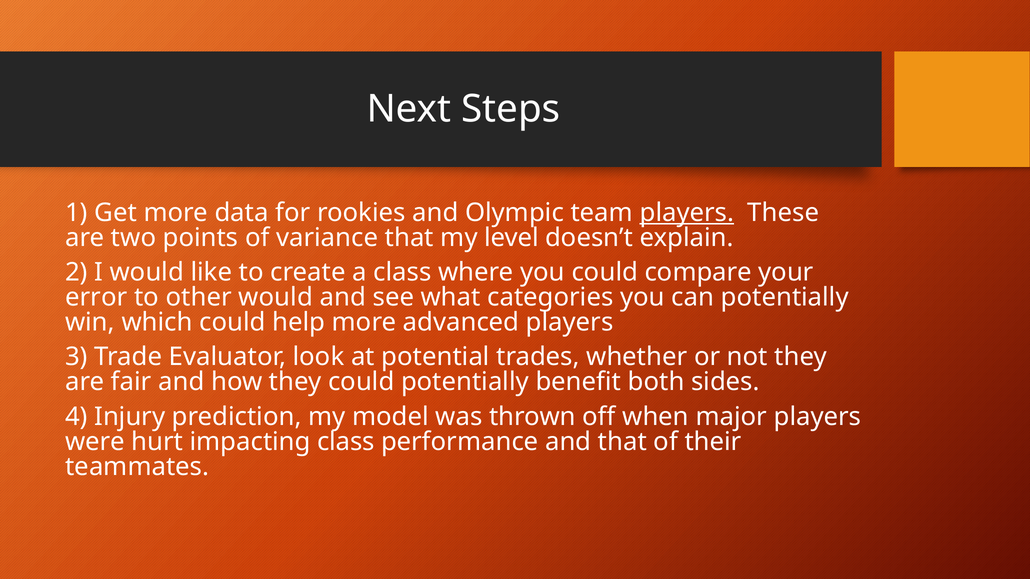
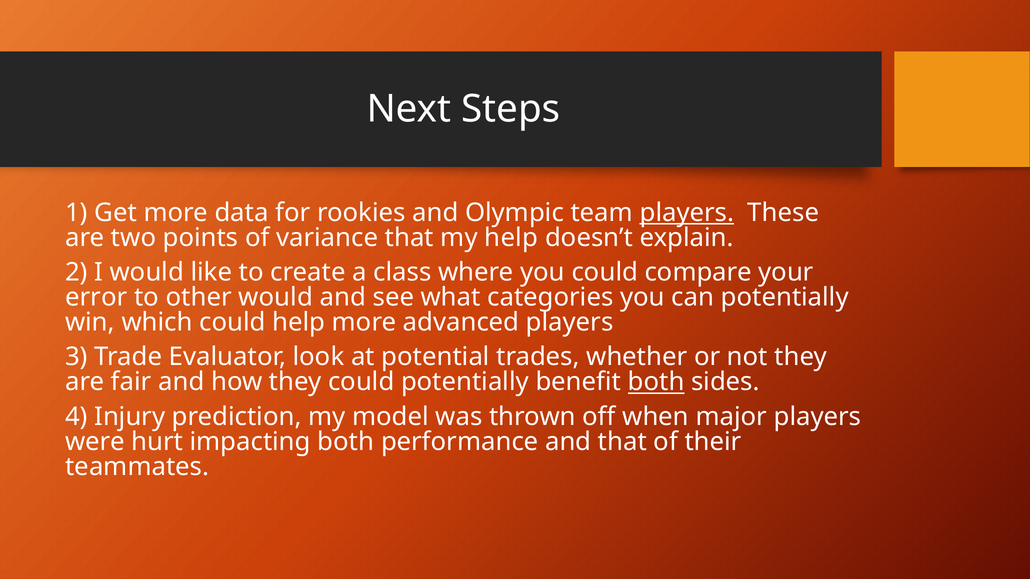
my level: level -> help (511, 238)
both underline: none -> present (656, 382)
impacting class: class -> both (346, 442)
